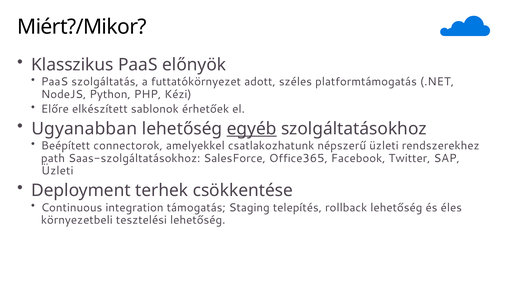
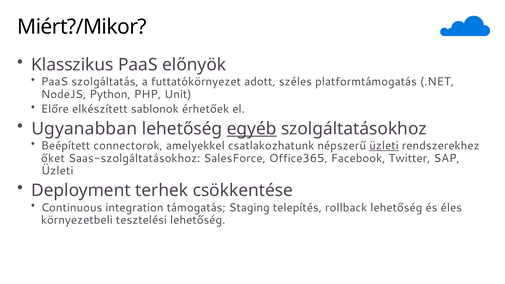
Kézi: Kézi -> Unit (178, 94)
üzleti underline: none -> present (384, 146)
path: path -> őket (53, 158)
